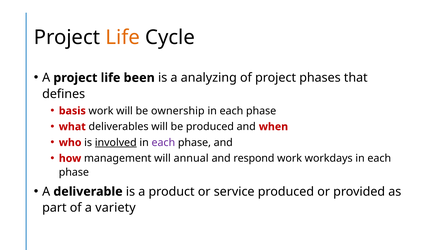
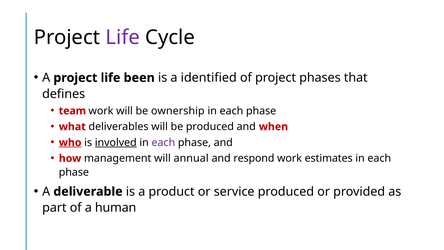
Life colour: orange -> purple (123, 37)
analyzing: analyzing -> identified (209, 78)
basis: basis -> team (72, 111)
who underline: none -> present (70, 142)
workdays: workdays -> estimates (329, 158)
variety: variety -> human (116, 208)
